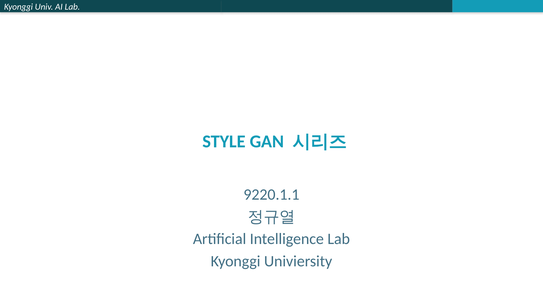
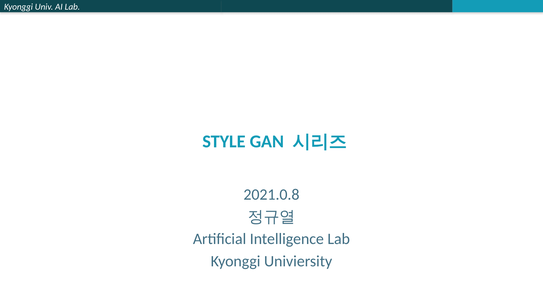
9220.1.1: 9220.1.1 -> 2021.0.8 (271, 194)
